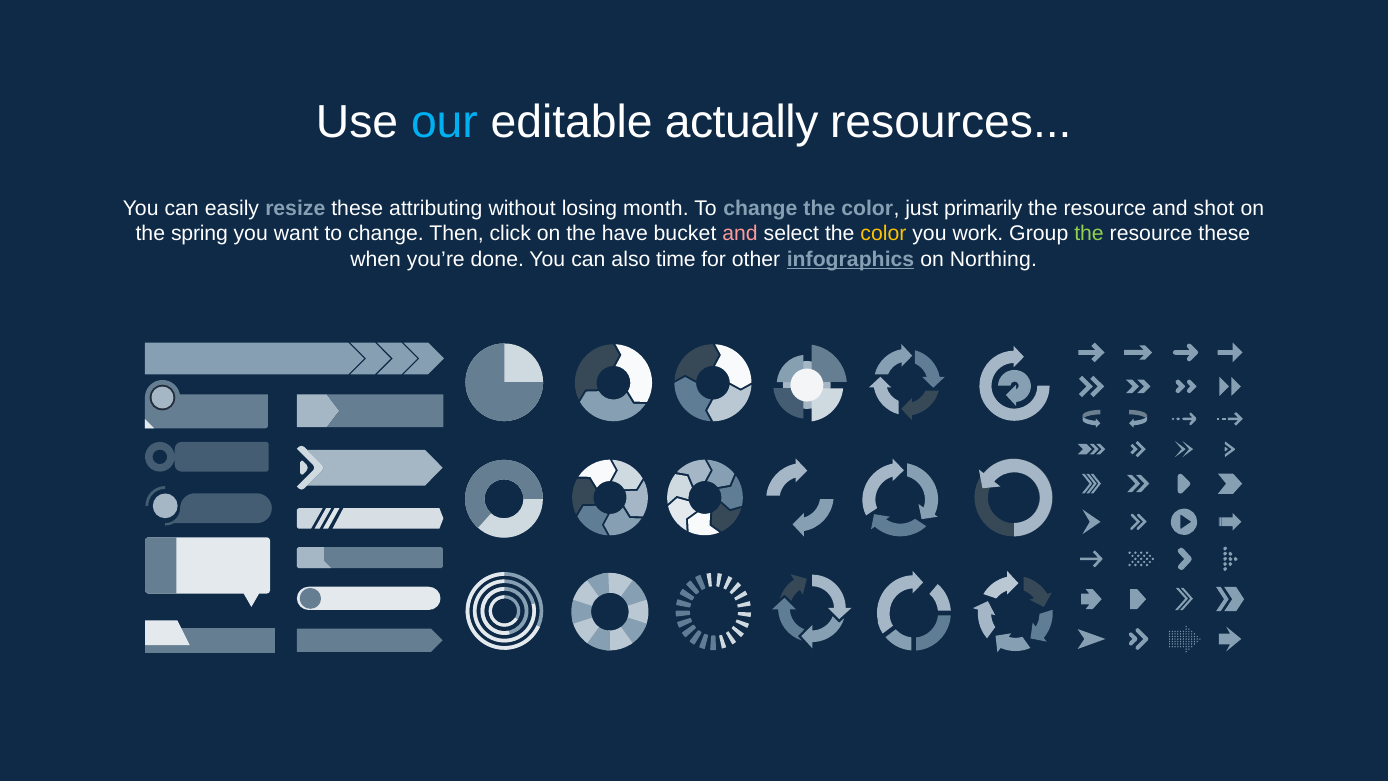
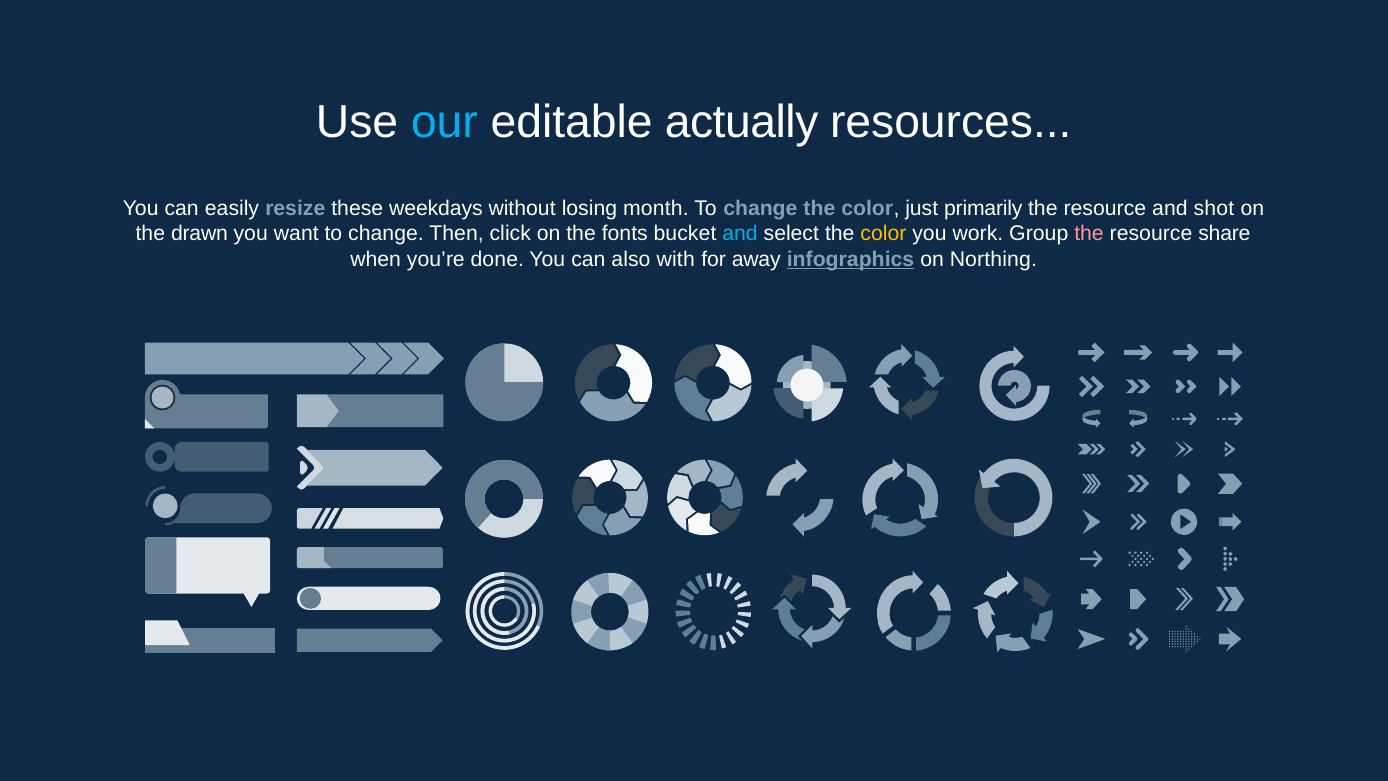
attributing: attributing -> weekdays (436, 208)
spring: spring -> drawn (199, 234)
have: have -> fonts (625, 234)
and colour: pink -> light blue (740, 234)
the colour: light green -> pink (1089, 234)
resource these: these -> share (1224, 234)
time: time -> with (676, 259)
other: other -> away (756, 259)
